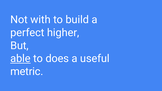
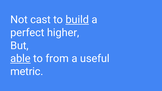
with: with -> cast (41, 20)
build underline: none -> present (77, 20)
does: does -> from (57, 59)
